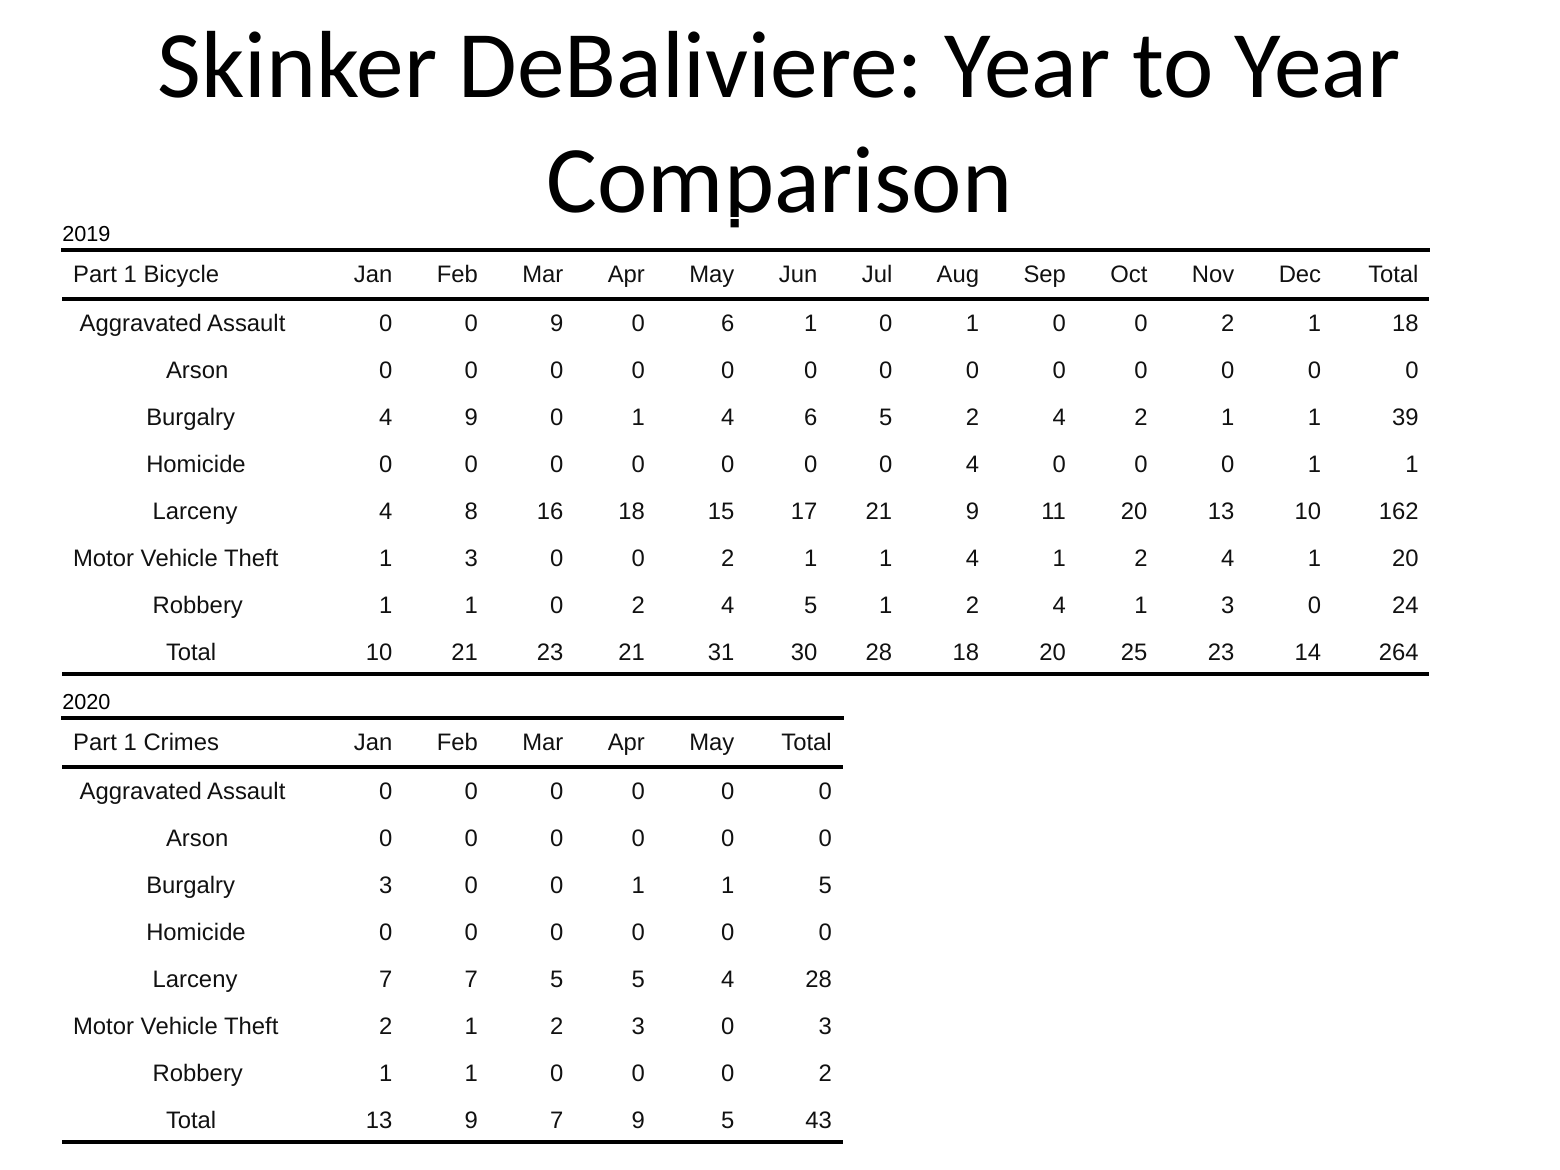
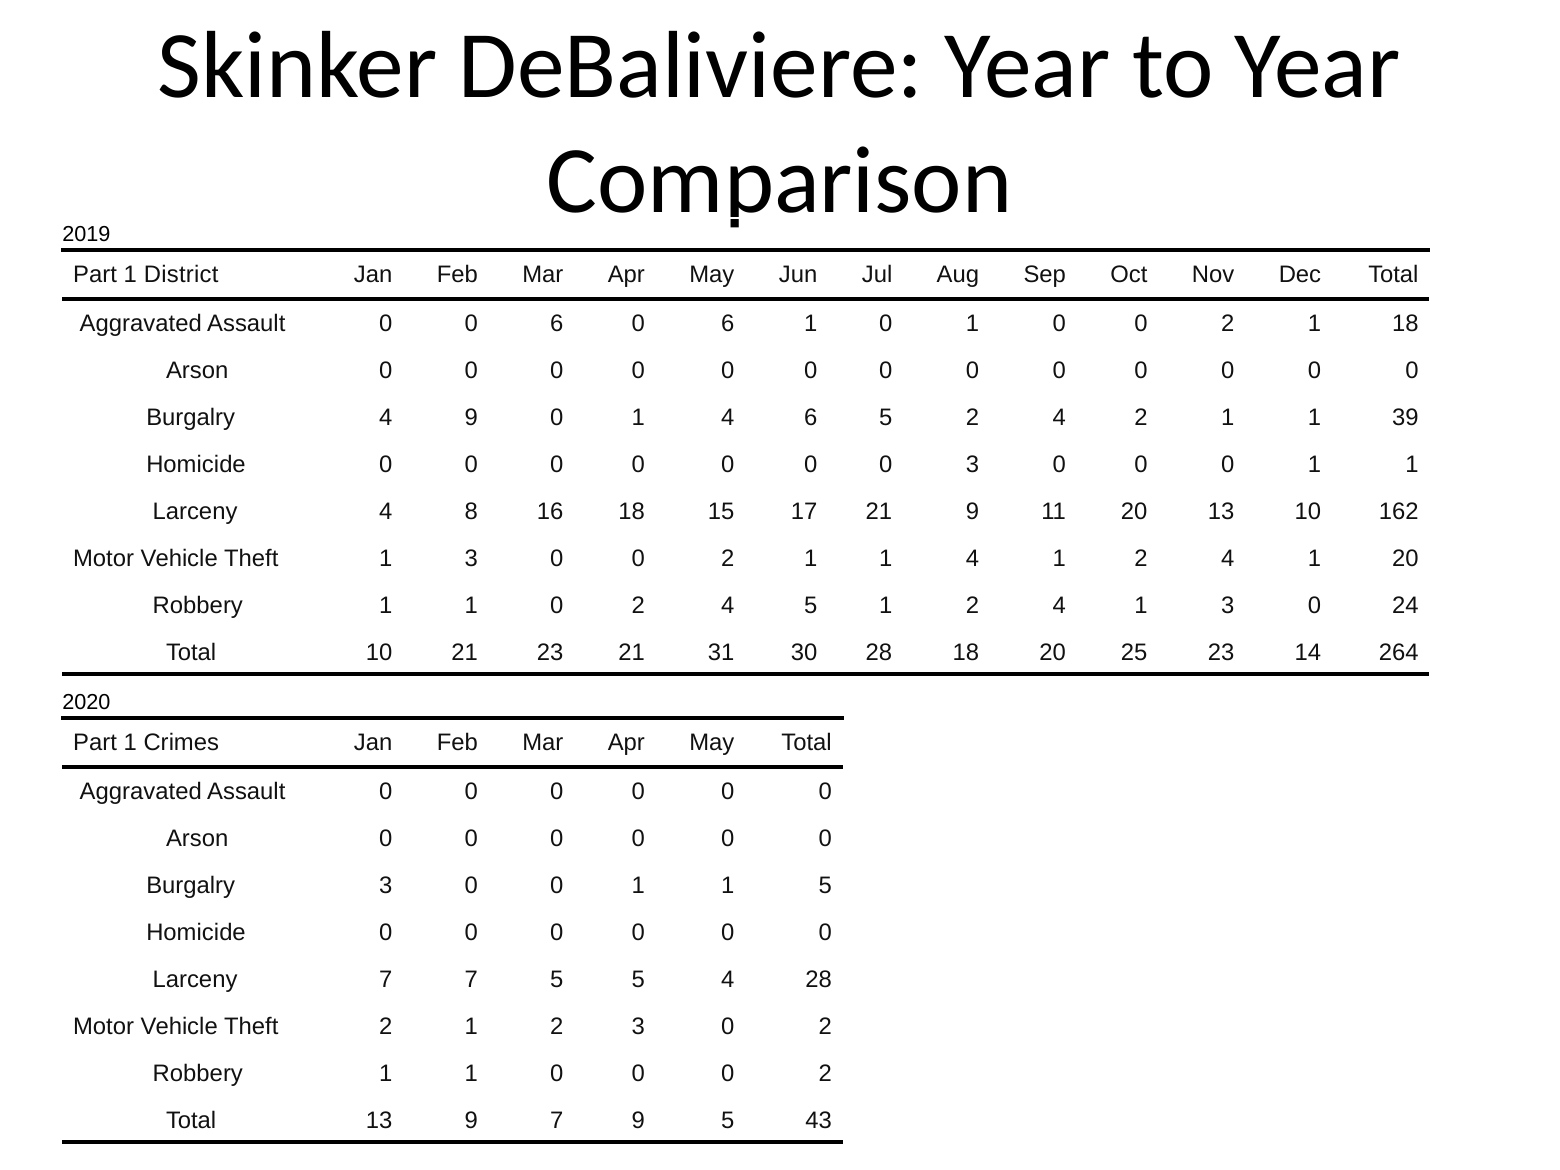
Bicycle: Bicycle -> District (181, 275)
0 0 9: 9 -> 6 (557, 324)
0 4: 4 -> 3 (972, 465)
3 0 3: 3 -> 2 (825, 1027)
